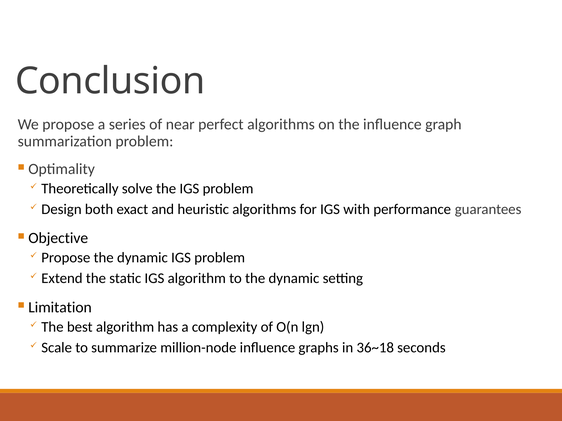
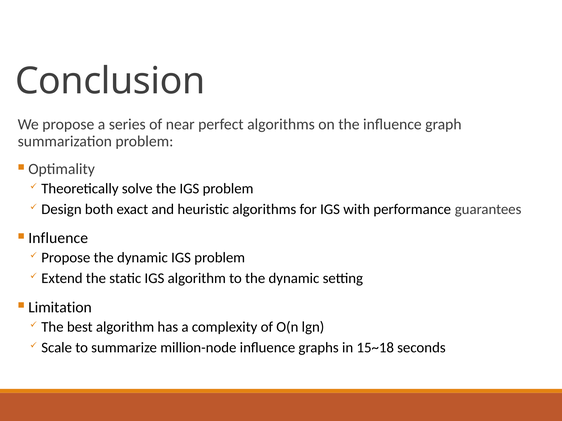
Objective: Objective -> Influence (58, 238)
36~18: 36~18 -> 15~18 (375, 348)
